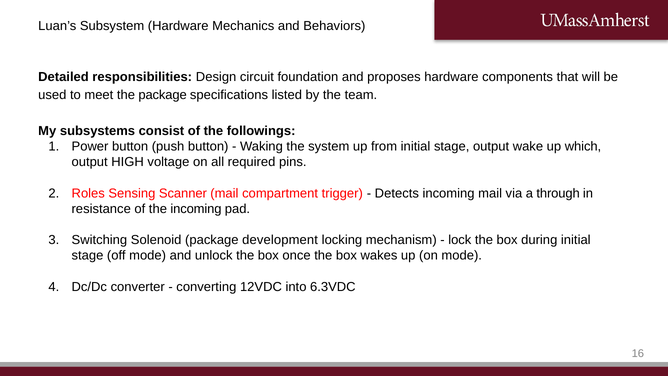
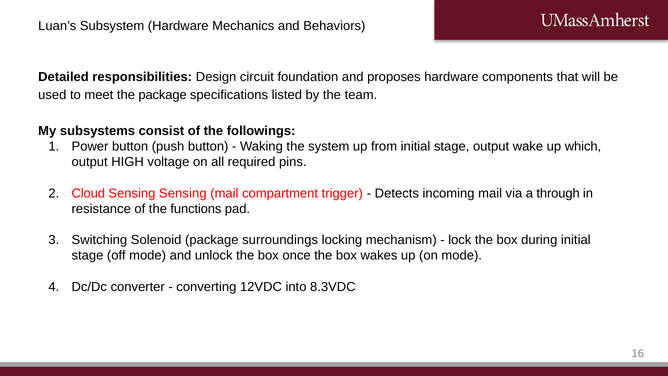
Roles: Roles -> Cloud (88, 193)
Sensing Scanner: Scanner -> Sensing (183, 193)
the incoming: incoming -> functions (196, 209)
development: development -> surroundings (280, 240)
6.3VDC: 6.3VDC -> 8.3VDC (333, 287)
